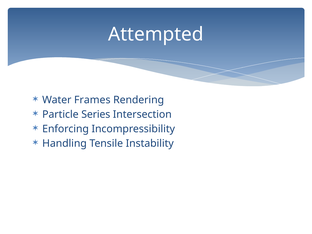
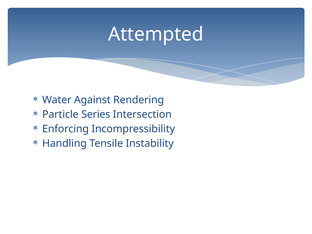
Frames: Frames -> Against (92, 100)
